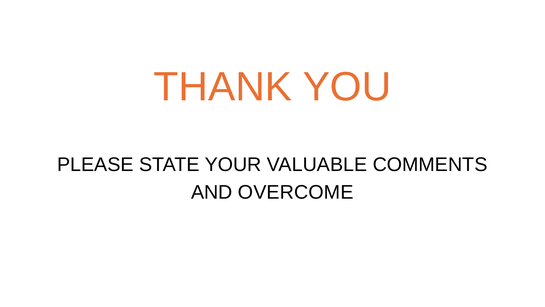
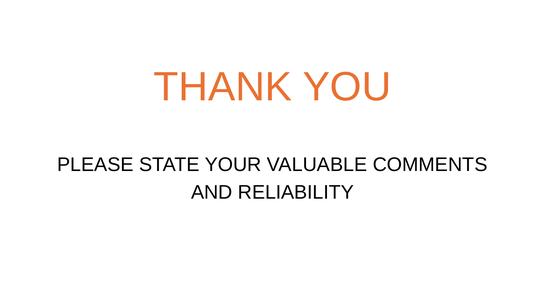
OVERCOME: OVERCOME -> RELIABILITY (296, 192)
